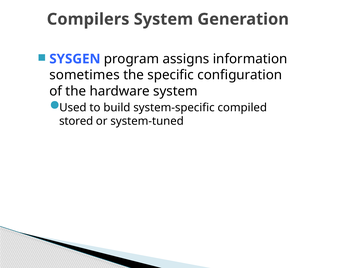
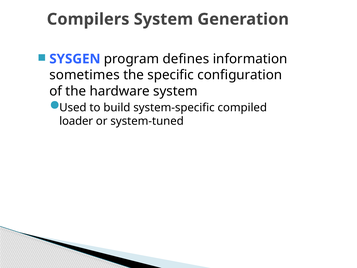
assigns: assigns -> defines (186, 59)
stored: stored -> loader (76, 121)
